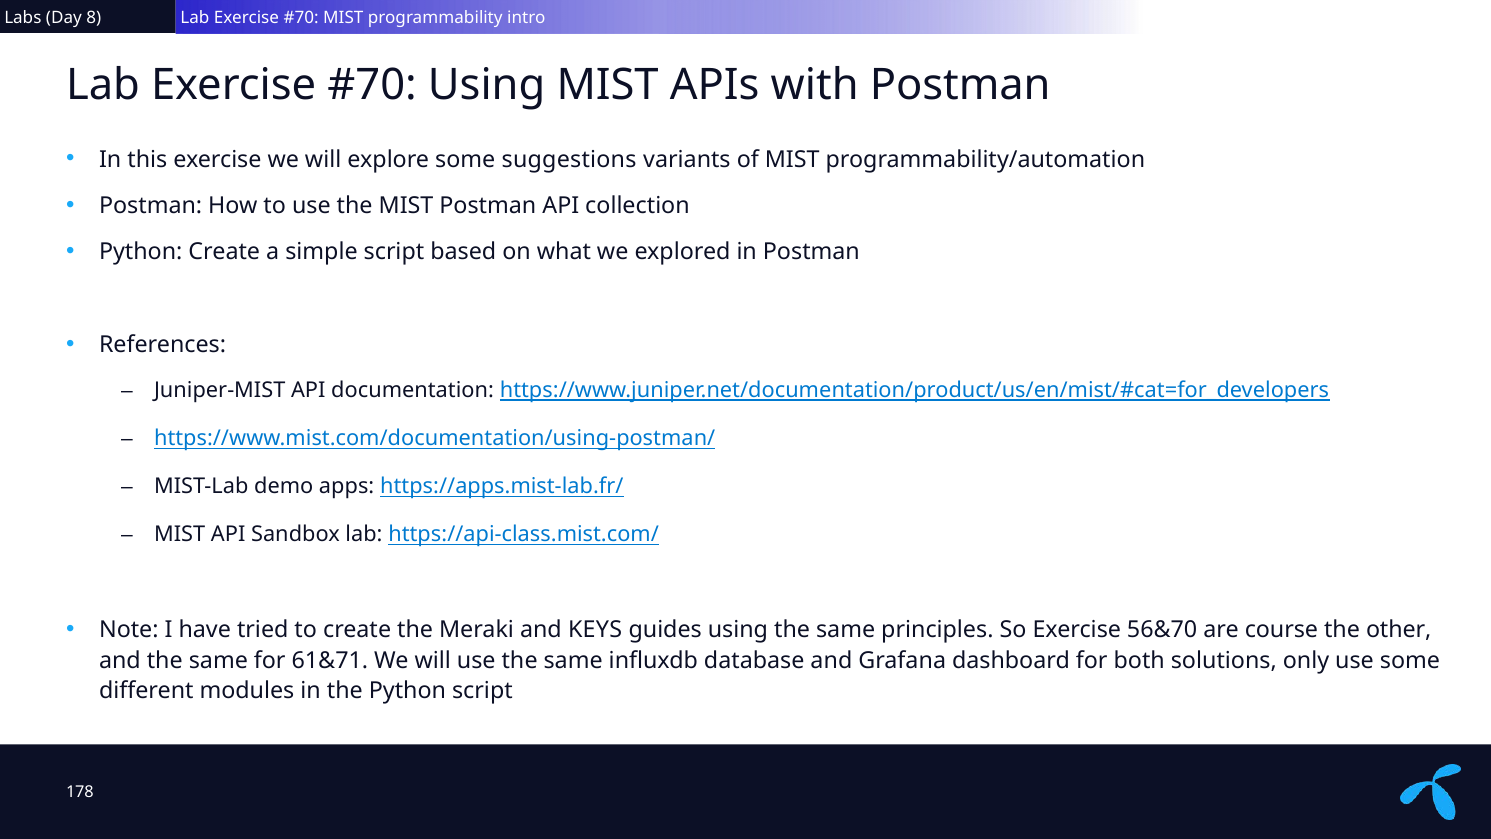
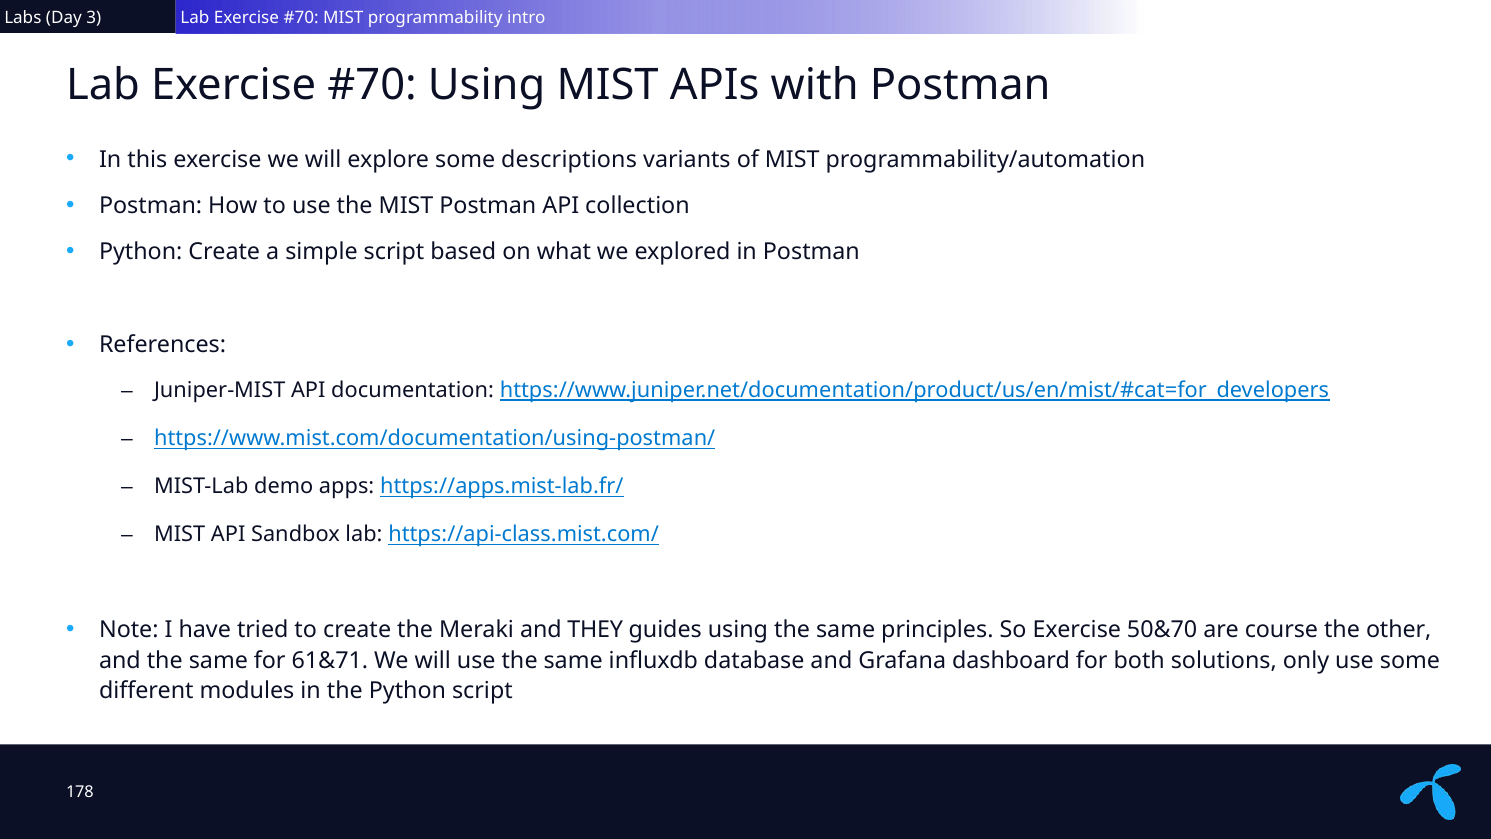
8: 8 -> 3 (94, 18)
suggestions: suggestions -> descriptions (569, 159)
KEYS: KEYS -> THEY (595, 629)
56&70: 56&70 -> 50&70 (1162, 629)
